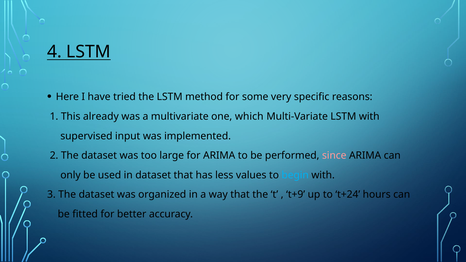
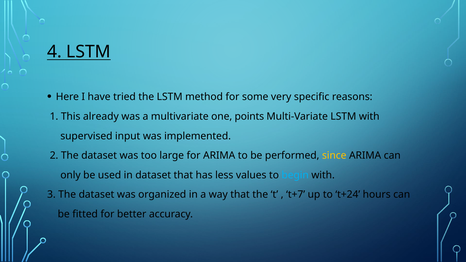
which: which -> points (249, 117)
since colour: pink -> yellow (334, 156)
t+9: t+9 -> t+7 (296, 195)
